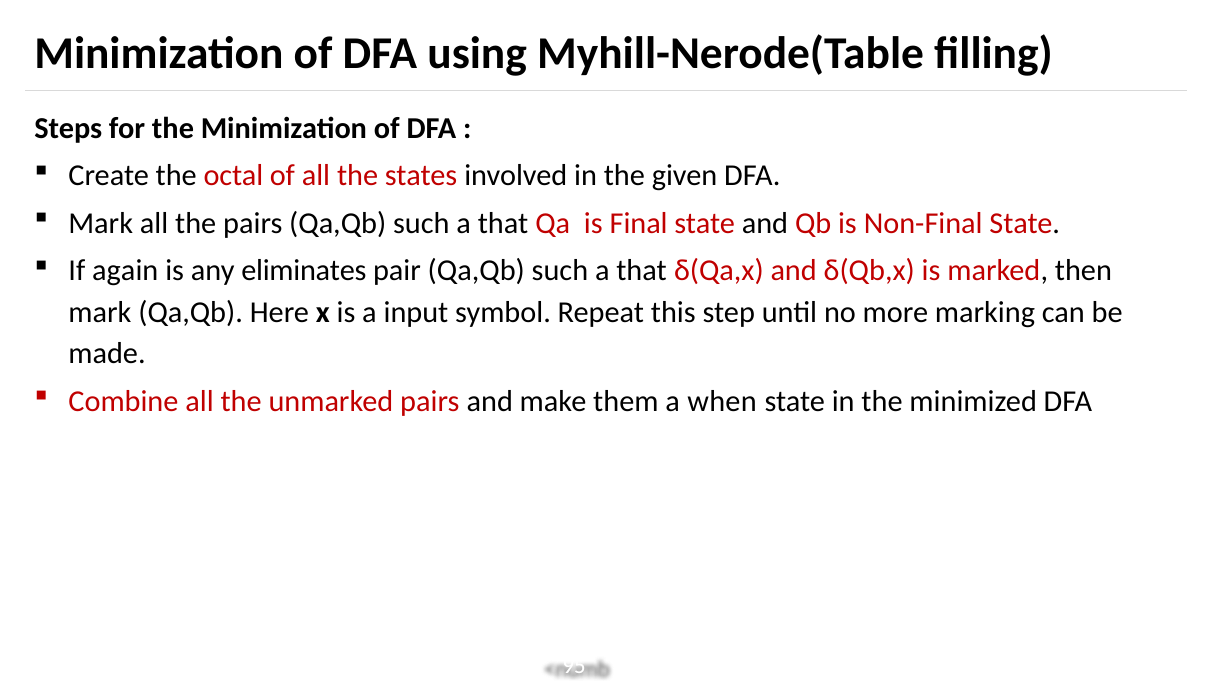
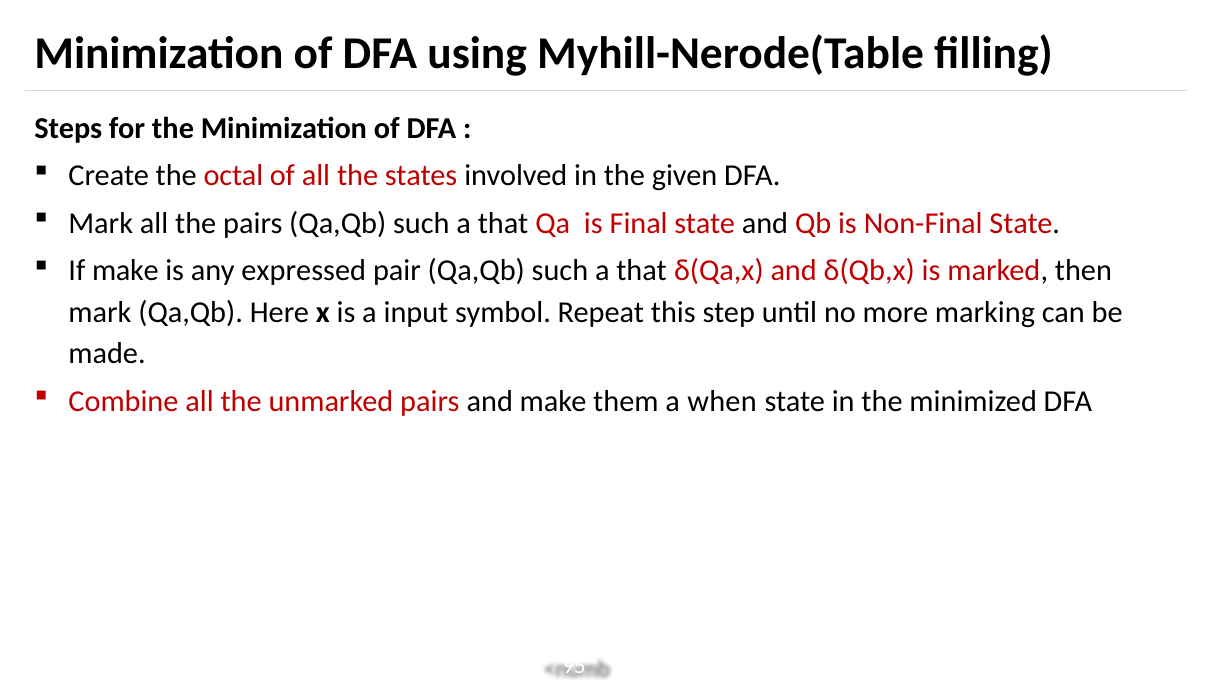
If again: again -> make (125, 271)
eliminates: eliminates -> expressed (304, 271)
